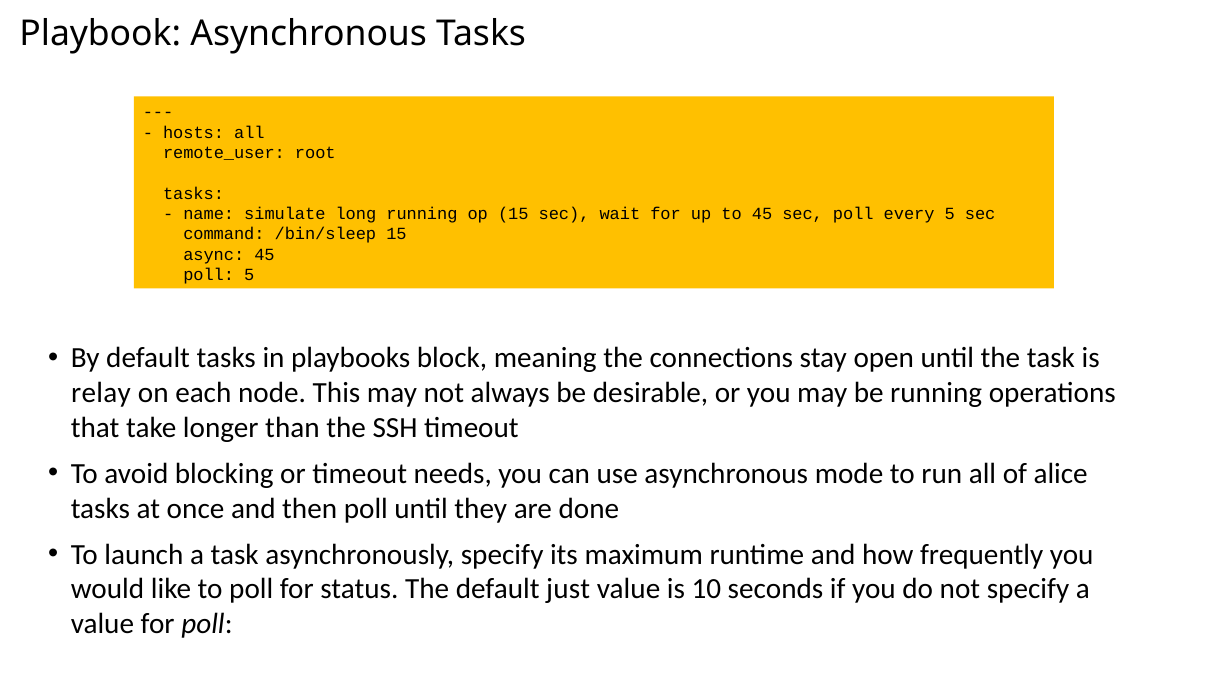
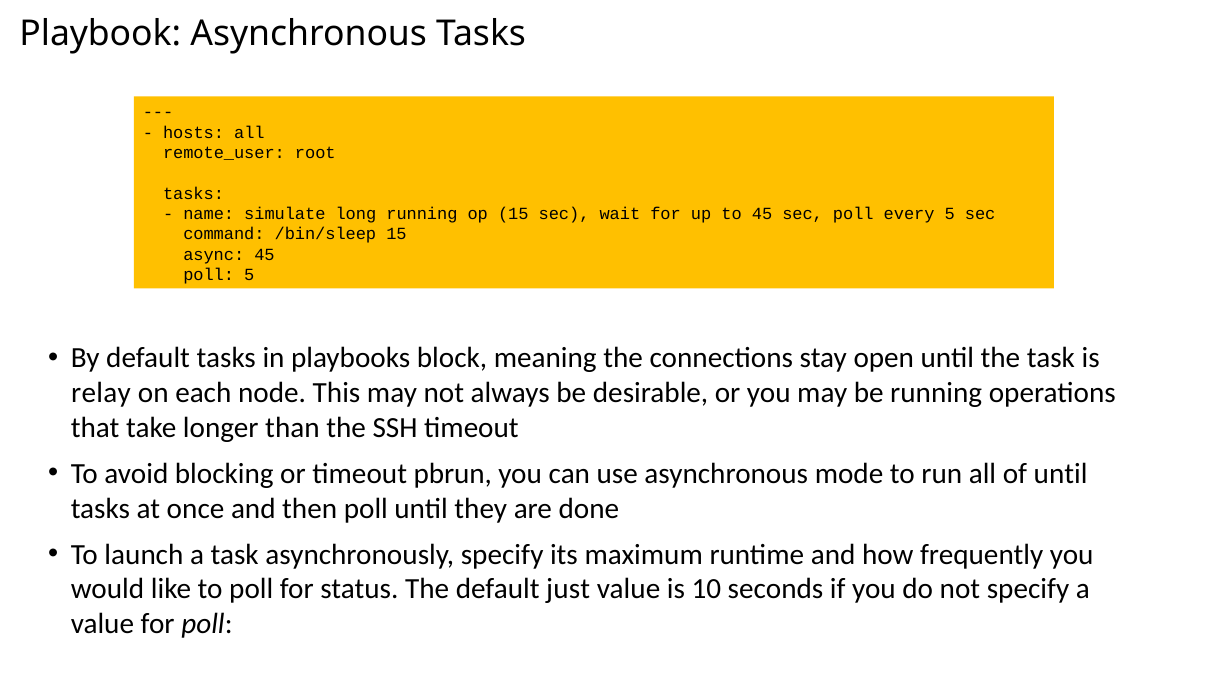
needs: needs -> pbrun (453, 474)
of alice: alice -> until (1061, 474)
